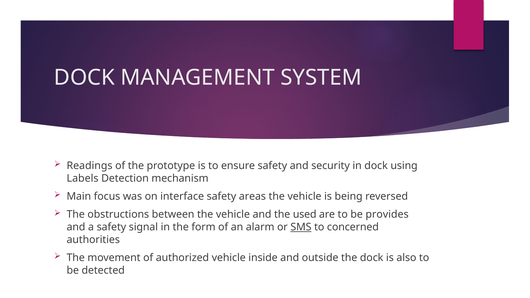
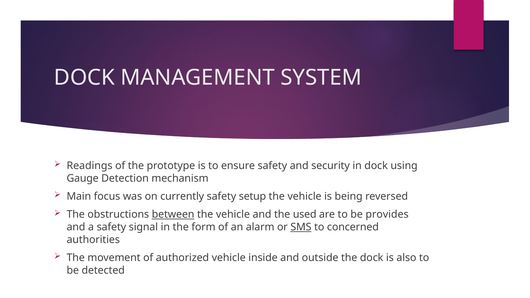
Labels: Labels -> Gauge (83, 178)
interface: interface -> currently (182, 196)
areas: areas -> setup (252, 196)
between underline: none -> present (173, 215)
